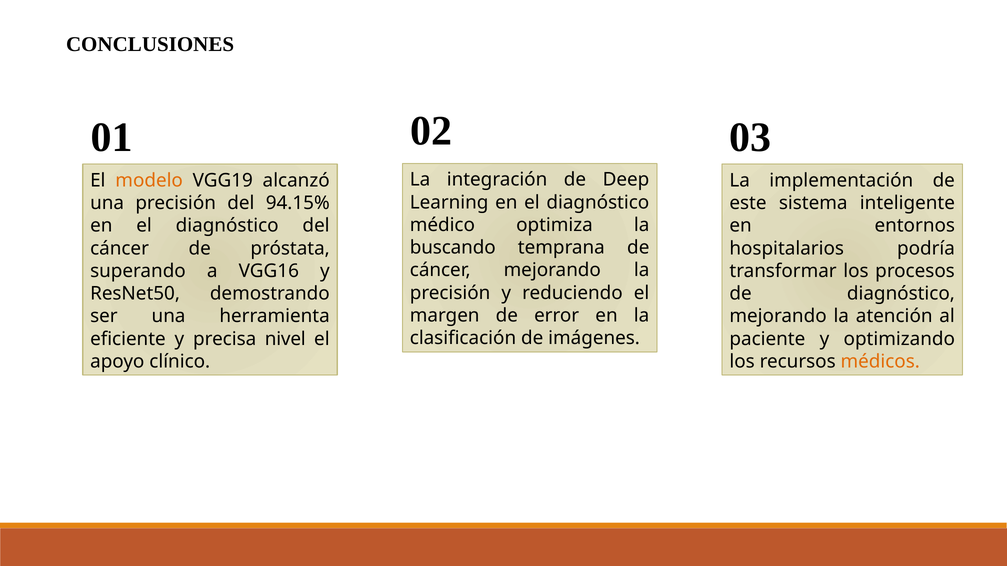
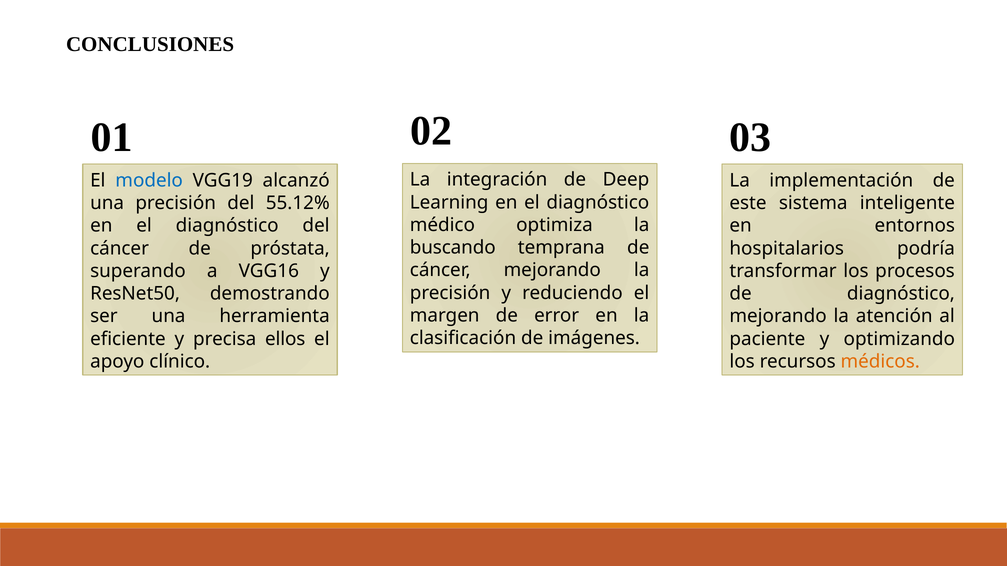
modelo colour: orange -> blue (149, 181)
94.15%: 94.15% -> 55.12% (298, 203)
nivel: nivel -> ellos (285, 339)
